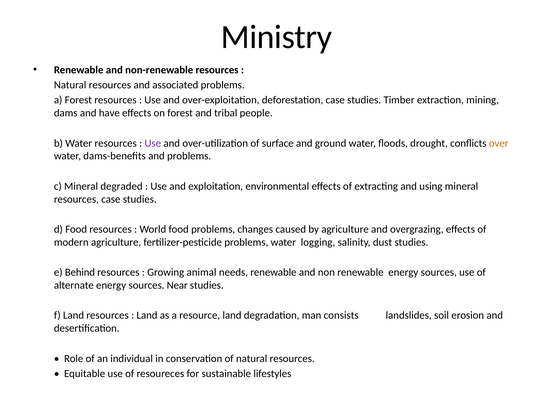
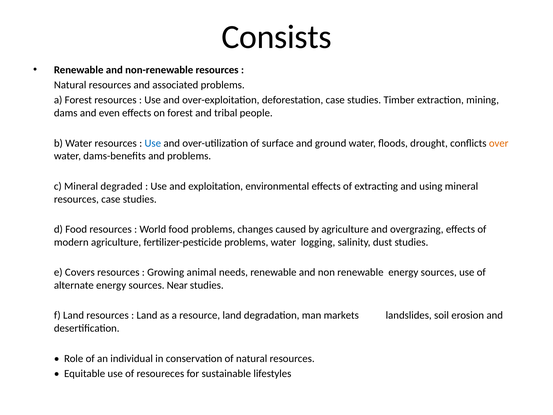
Ministry: Ministry -> Consists (277, 37)
have: have -> even (109, 113)
Use colour: purple -> blue (153, 143)
Behind: Behind -> Covers (80, 272)
consists: consists -> markets (341, 315)
